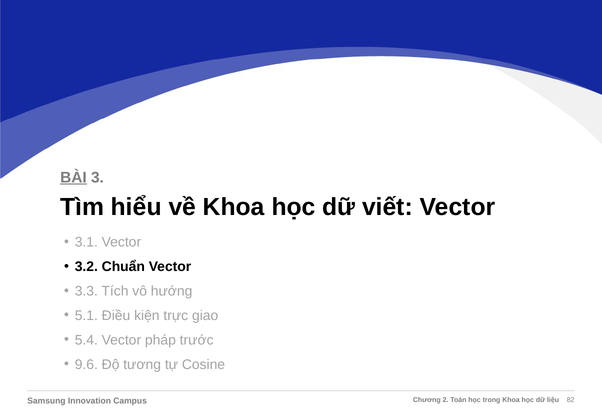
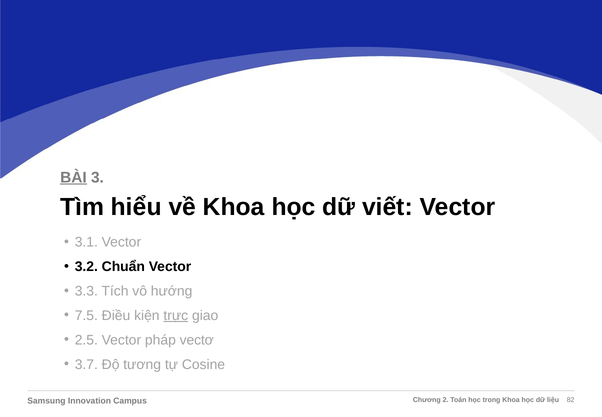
5.1: 5.1 -> 7.5 (86, 316)
trực underline: none -> present (176, 316)
5.4: 5.4 -> 2.5 (86, 340)
trước: trước -> vectơ (197, 340)
9.6: 9.6 -> 3.7 (86, 364)
